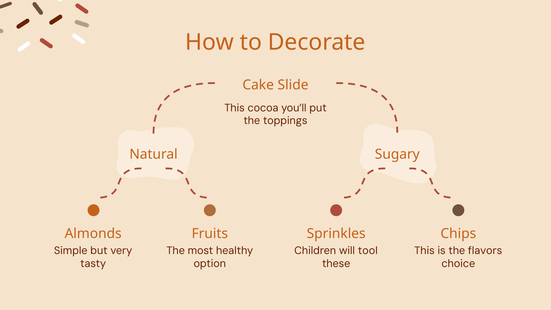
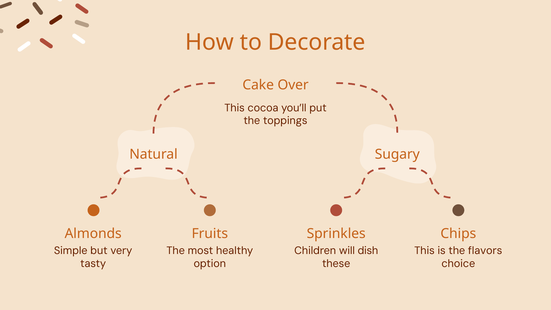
Slide: Slide -> Over (293, 85)
tool: tool -> dish (368, 251)
